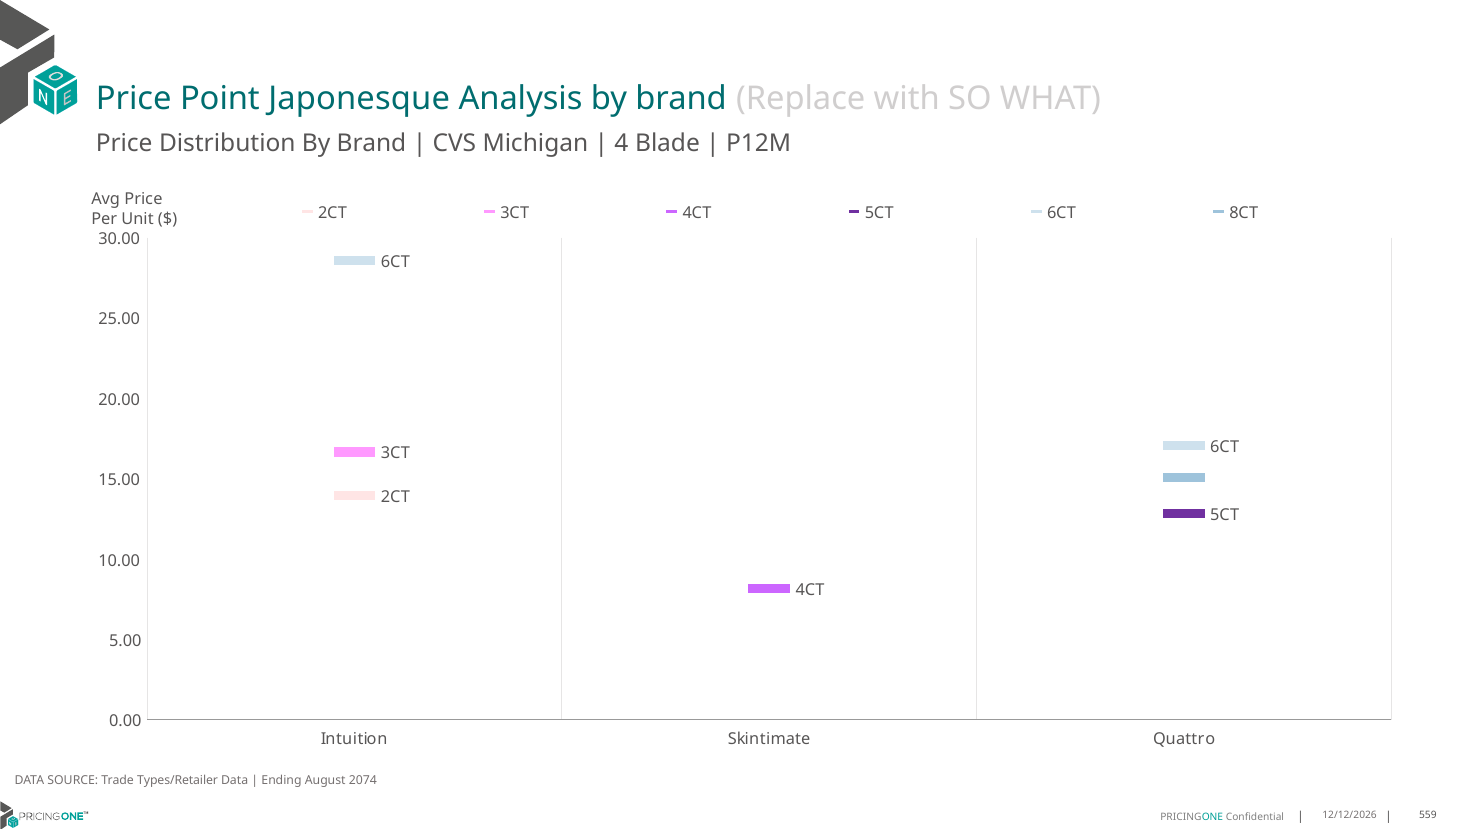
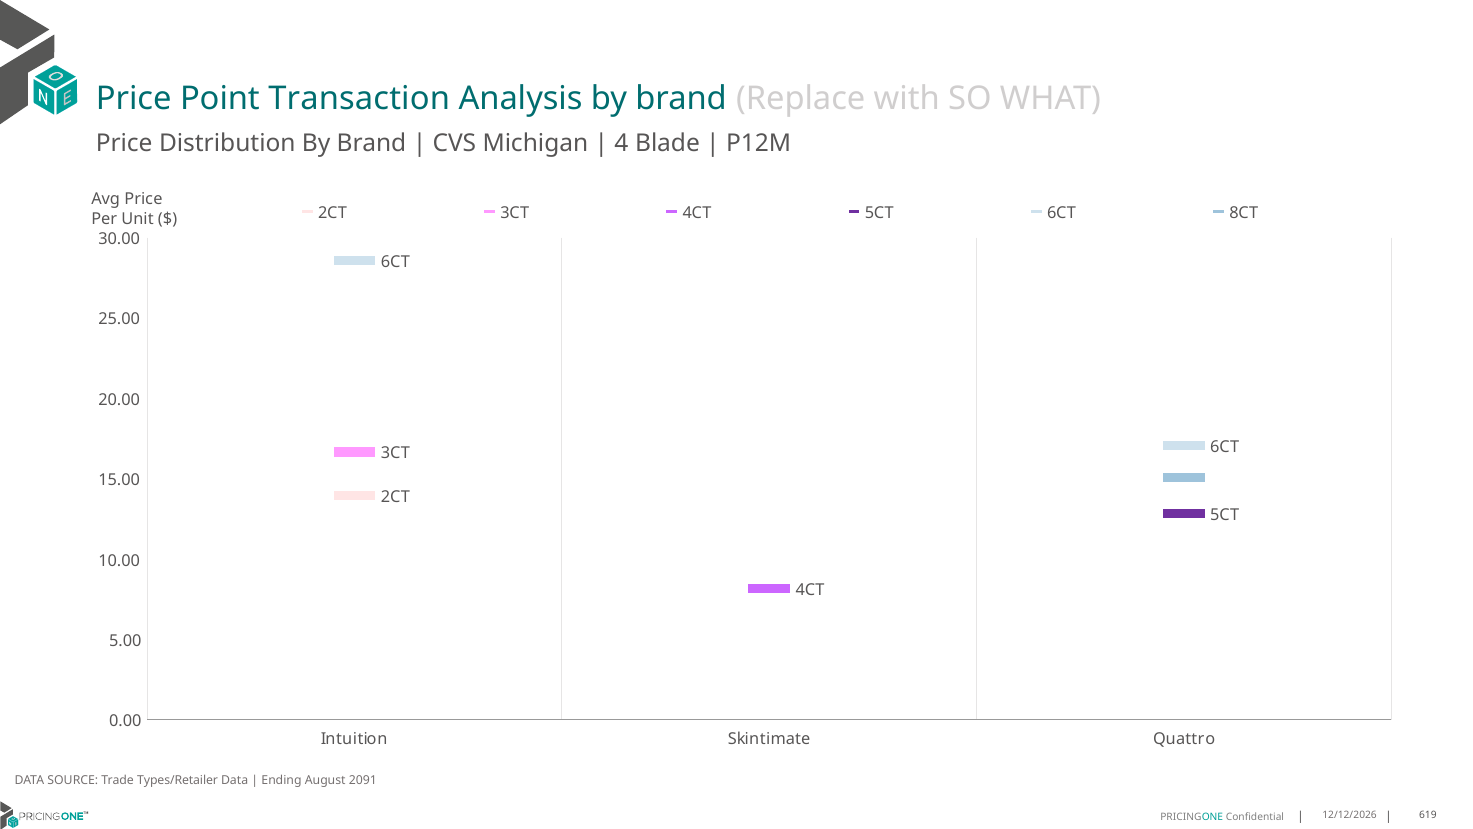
Japonesque: Japonesque -> Transaction (359, 99)
2074: 2074 -> 2091 (363, 780)
559: 559 -> 619 (1428, 815)
